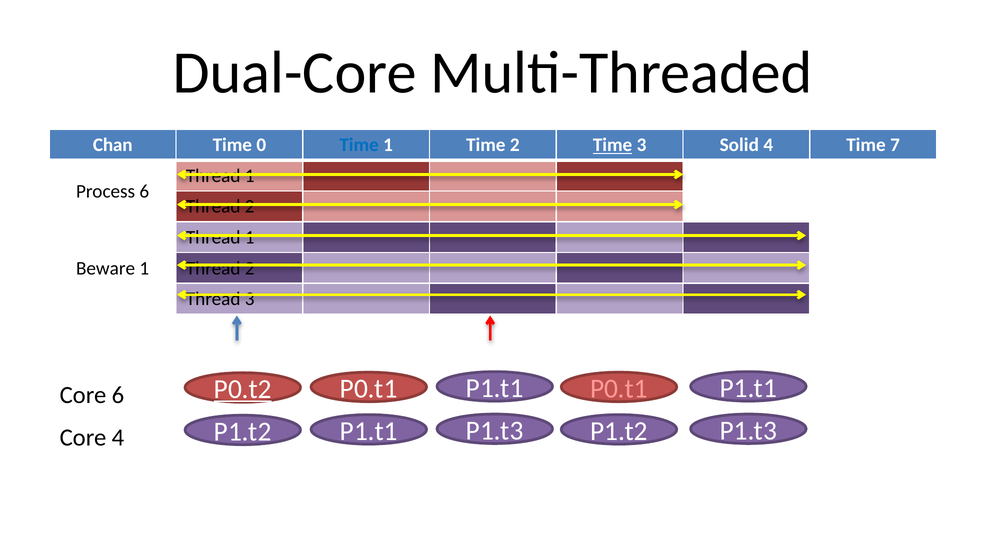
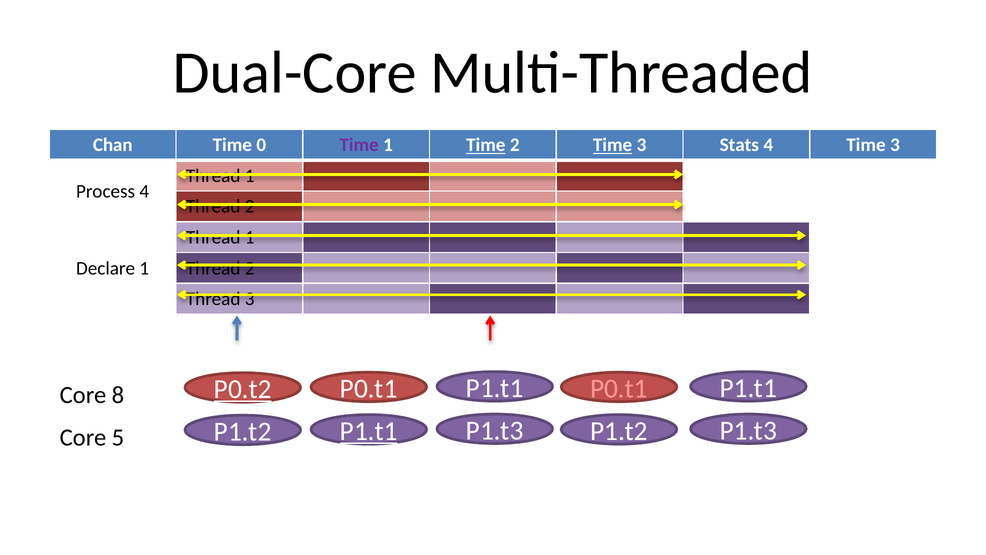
Time colour: blue -> purple (359, 145)
Time underline: none -> present (486, 145)
Solid: Solid -> Stats (739, 145)
4 Time 7: 7 -> 3 (895, 145)
Process 6: 6 -> 4 (144, 191)
Beware: Beware -> Declare (106, 268)
Core 6: 6 -> 8 (118, 395)
P1.t1 underline: none -> present (369, 431)
Core 4: 4 -> 5 (118, 437)
